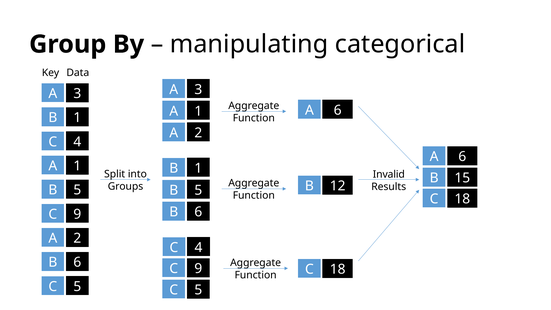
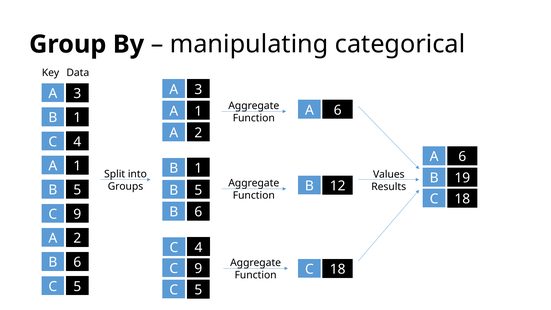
Invalid: Invalid -> Values (389, 174)
15: 15 -> 19 (462, 178)
